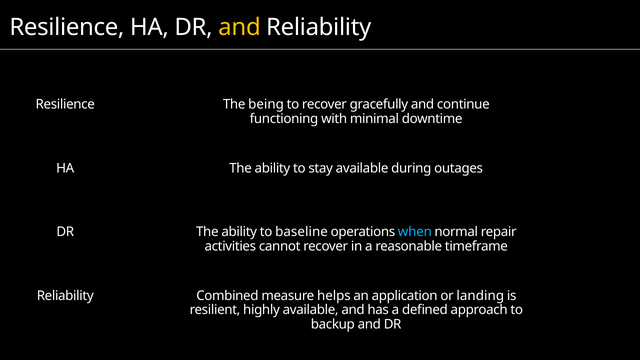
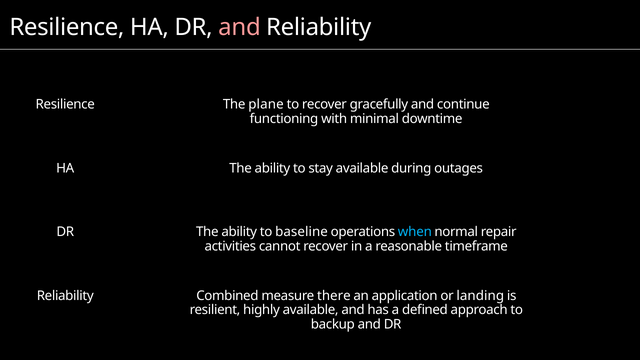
and colour: yellow -> pink (239, 27)
being: being -> plane (266, 104)
helps: helps -> there (334, 296)
